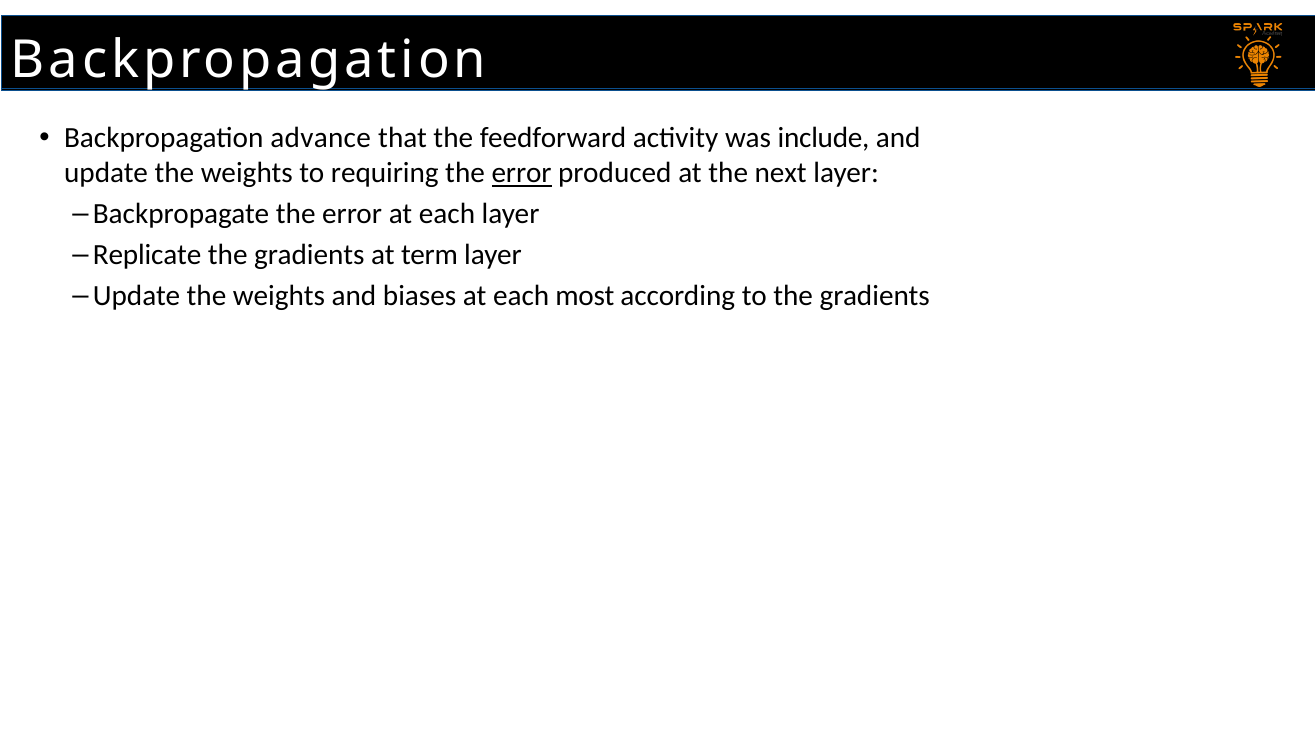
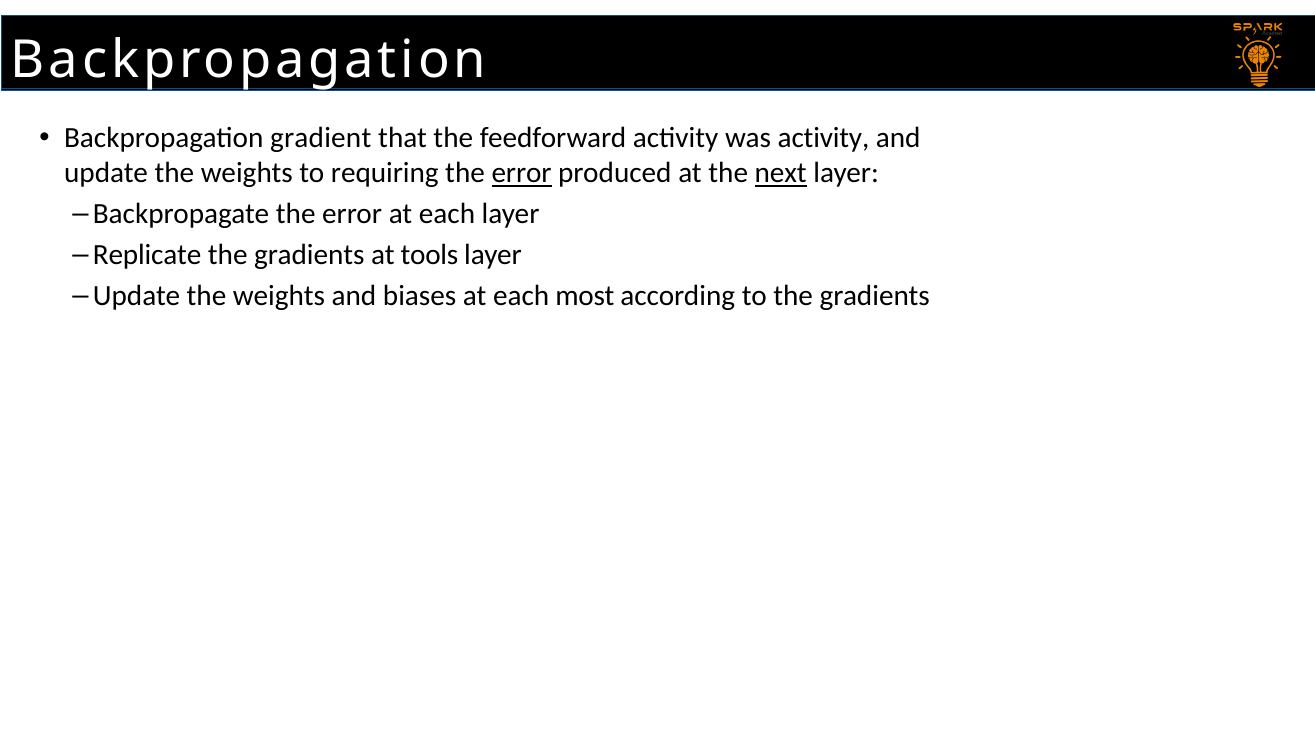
advance: advance -> gradient (321, 138)
was include: include -> activity (824, 138)
next underline: none -> present (781, 173)
term: term -> tools (429, 255)
